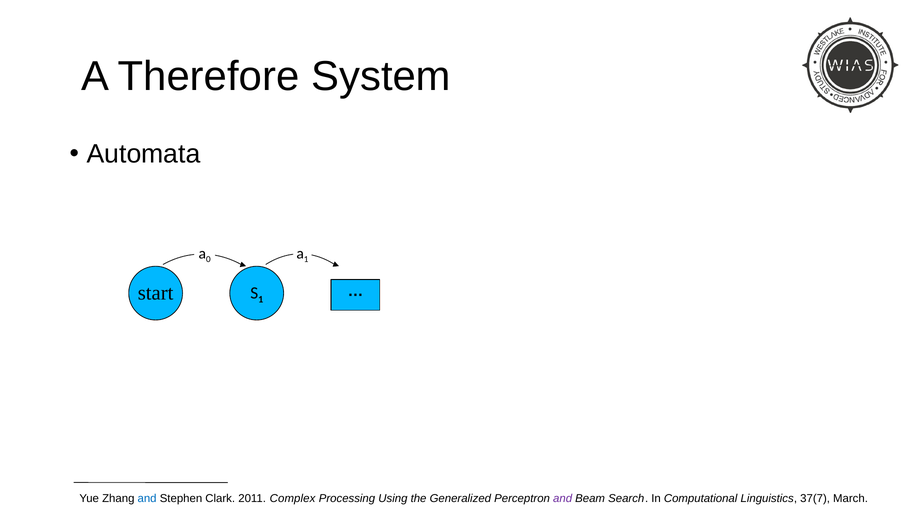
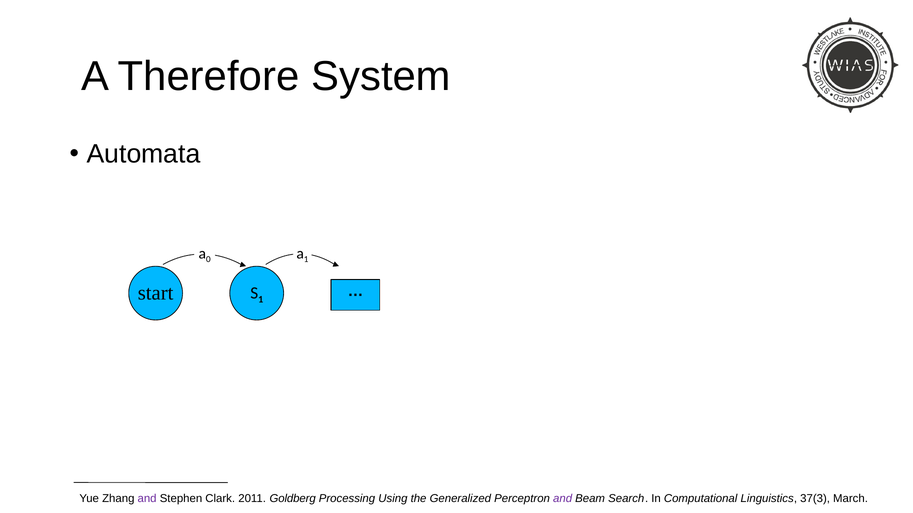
and colour: blue -> purple (147, 499)
Complex: Complex -> Goldberg (293, 499)
37(7: 37(7 -> 37(3 (815, 499)
